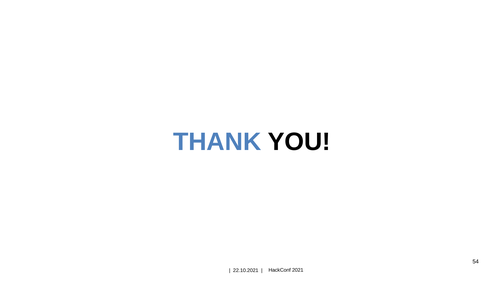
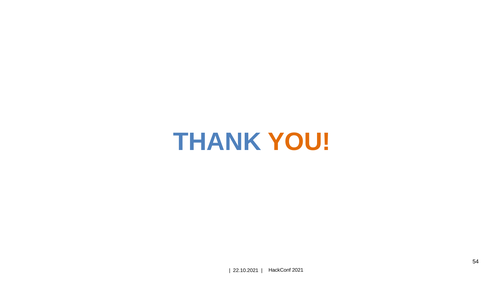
YOU colour: black -> orange (299, 142)
